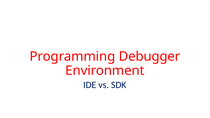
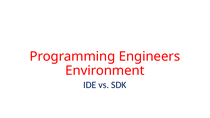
Debugger: Debugger -> Engineers (149, 56)
